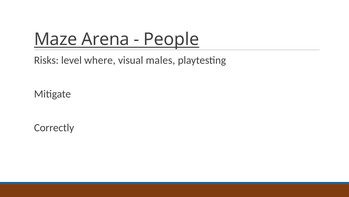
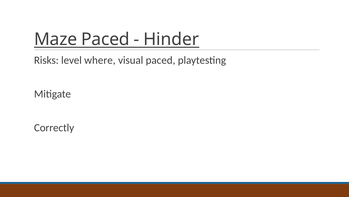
Maze Arena: Arena -> Paced (105, 39)
People: People -> Hinder (171, 39)
visual males: males -> paced (161, 60)
